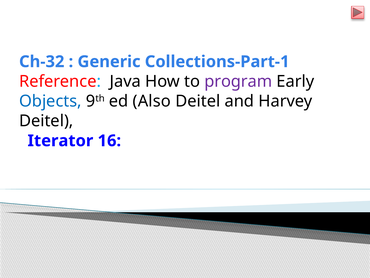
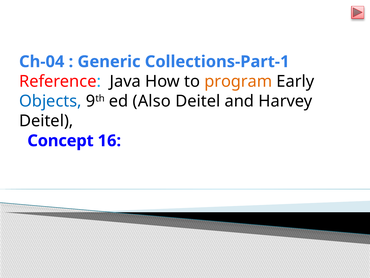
Ch-32: Ch-32 -> Ch-04 (42, 62)
program colour: purple -> orange (238, 81)
Iterator: Iterator -> Concept (61, 141)
